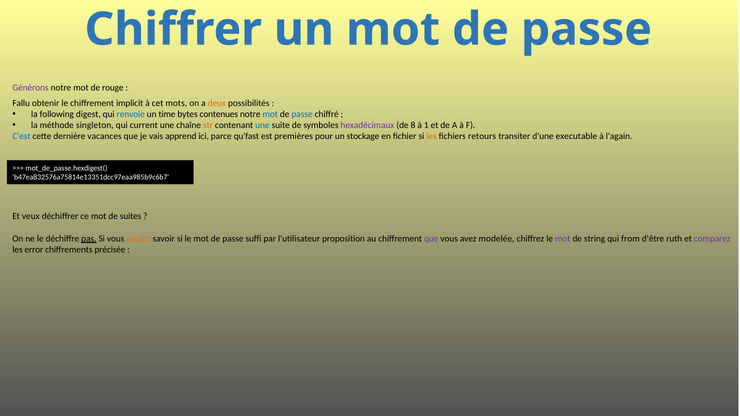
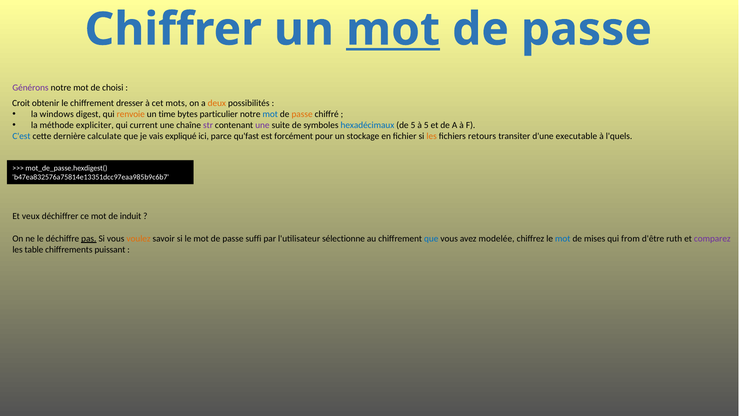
mot underline: none -> present (393, 29)
rouge: rouge -> choisi (113, 88)
Fallu: Fallu -> Croit (21, 103)
implicit: implicit -> dresser (130, 103)
following: following -> windows (57, 114)
renvoie colour: blue -> orange (131, 114)
contenues: contenues -> particulier (219, 114)
passe colour: blue -> orange (302, 114)
singleton: singleton -> expliciter (95, 125)
str colour: orange -> purple (208, 125)
une colour: blue -> purple (262, 125)
hexadécimaux colour: purple -> blue (367, 125)
de 8: 8 -> 5 (413, 125)
à 1: 1 -> 5 (426, 125)
vacances: vacances -> calculate (105, 136)
apprend: apprend -> expliqué (181, 136)
premières: premières -> forcément (294, 136)
l'again: l'again -> l'quels (619, 136)
suites: suites -> induit (131, 216)
proposition: proposition -> sélectionne (344, 239)
que colour: purple -> blue (431, 239)
mot colour: purple -> blue (563, 239)
string: string -> mises (595, 239)
error: error -> table (34, 250)
précisée: précisée -> puissant (110, 250)
